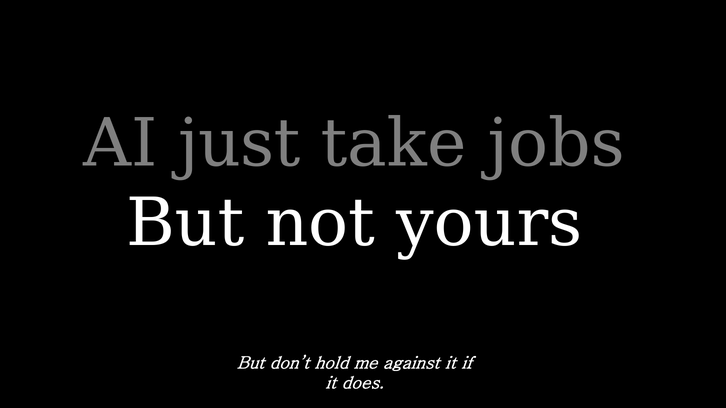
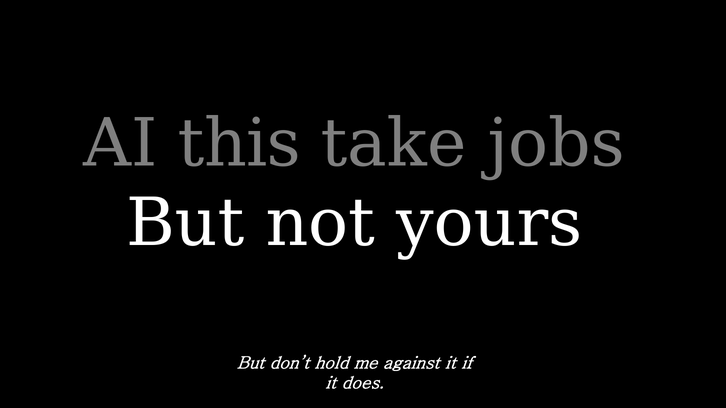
just: just -> this (239, 144)
